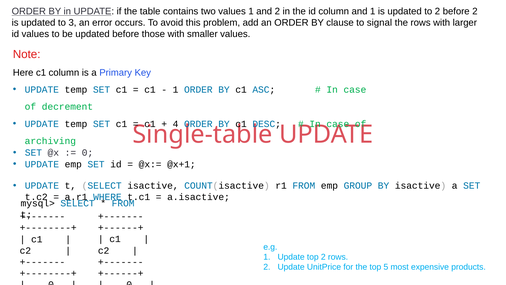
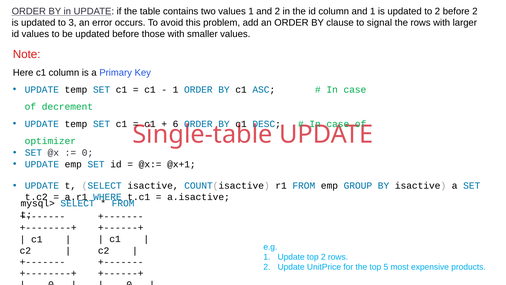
4: 4 -> 6 (176, 124)
archiving: archiving -> optimizer (50, 141)
